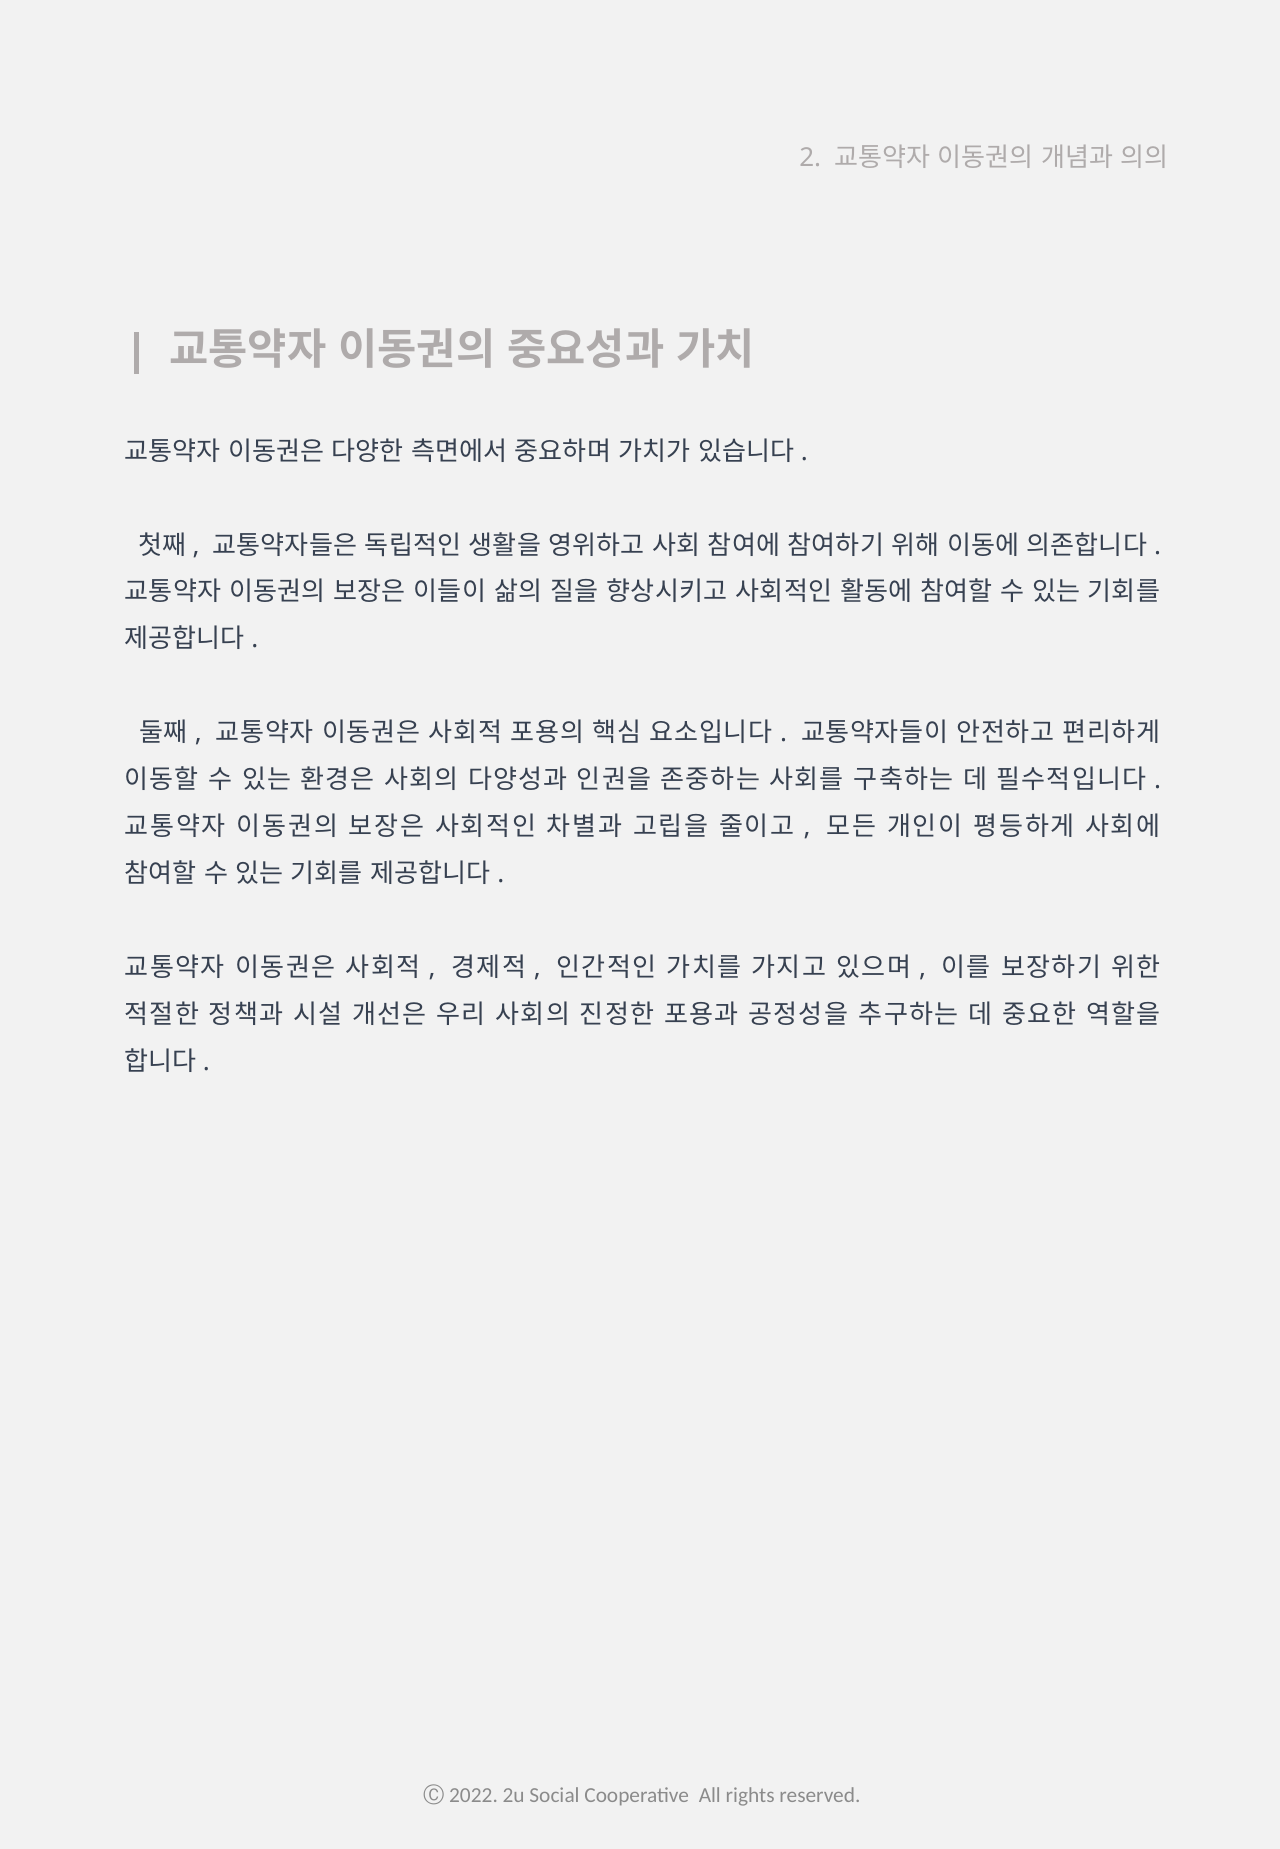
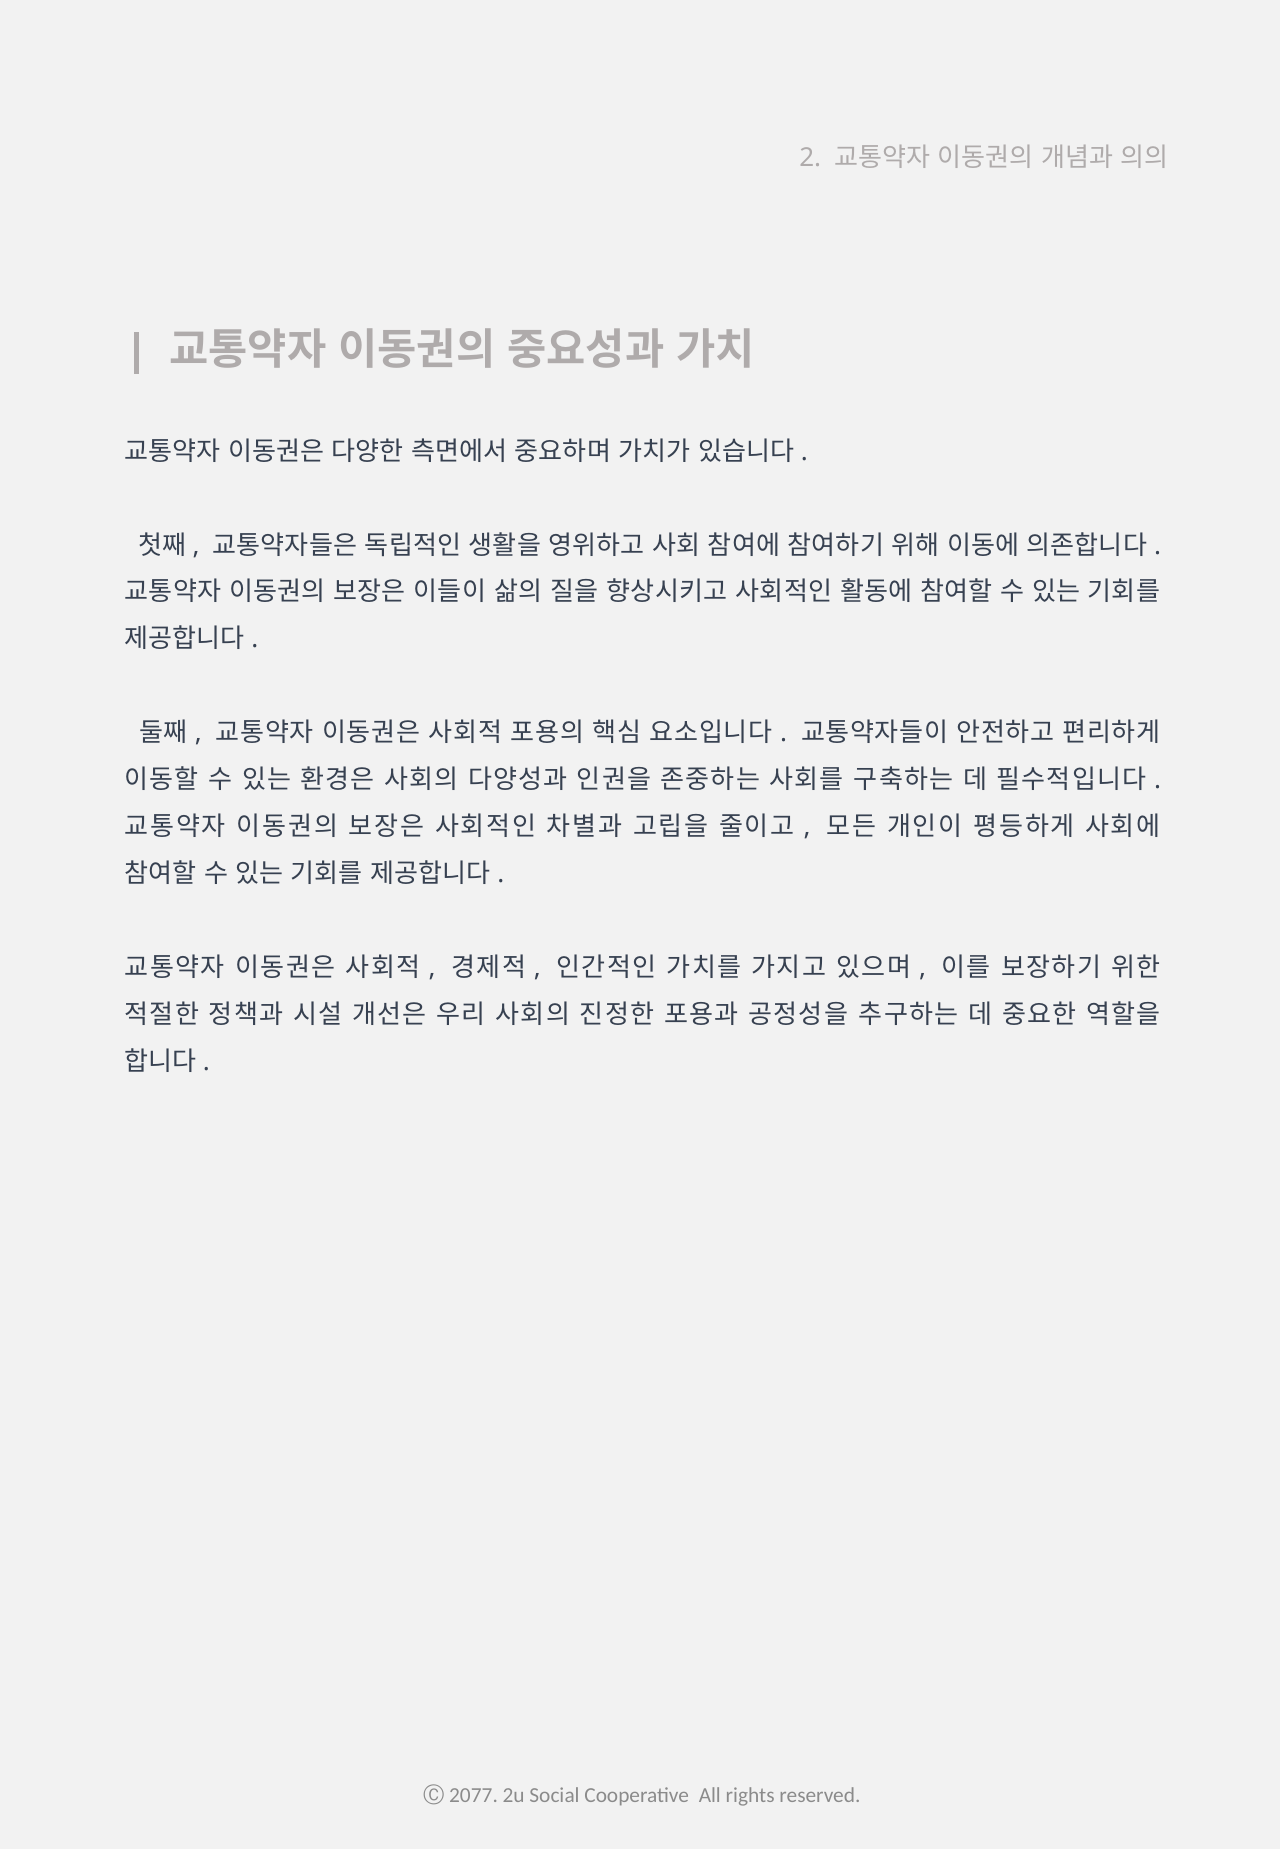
2022: 2022 -> 2077 (473, 1795)
